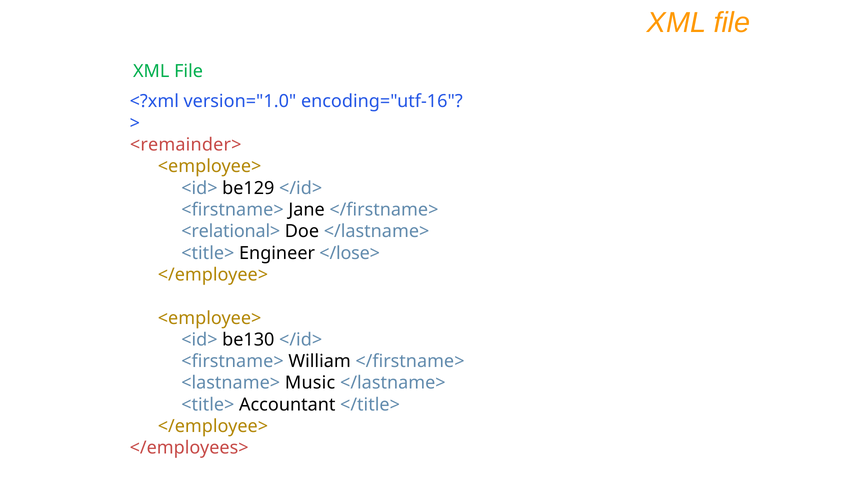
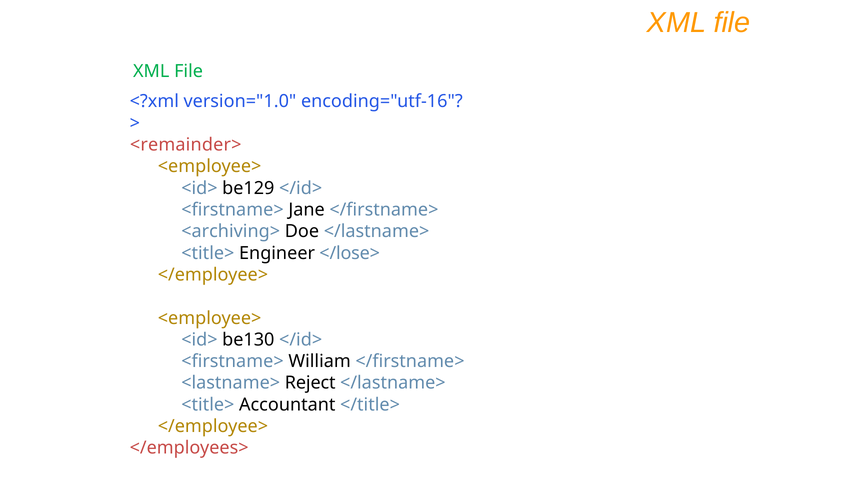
<relational>: <relational> -> <archiving> (231, 231)
Music: Music -> Reject (310, 383)
